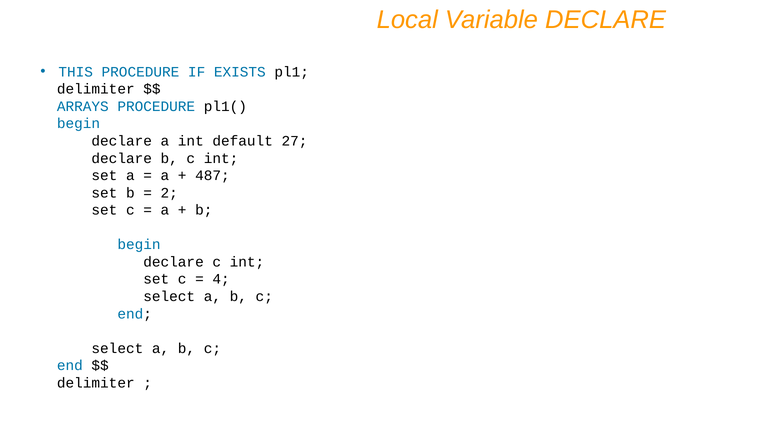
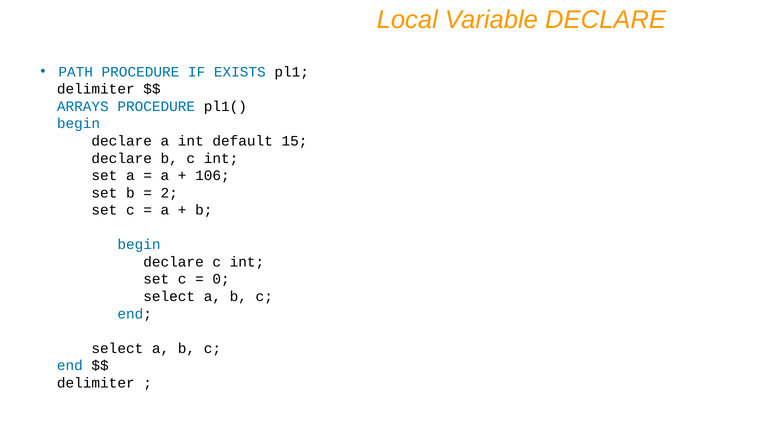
THIS: THIS -> PATH (76, 72)
27: 27 -> 15 (294, 141)
487: 487 -> 106 (212, 176)
4: 4 -> 0 (221, 279)
